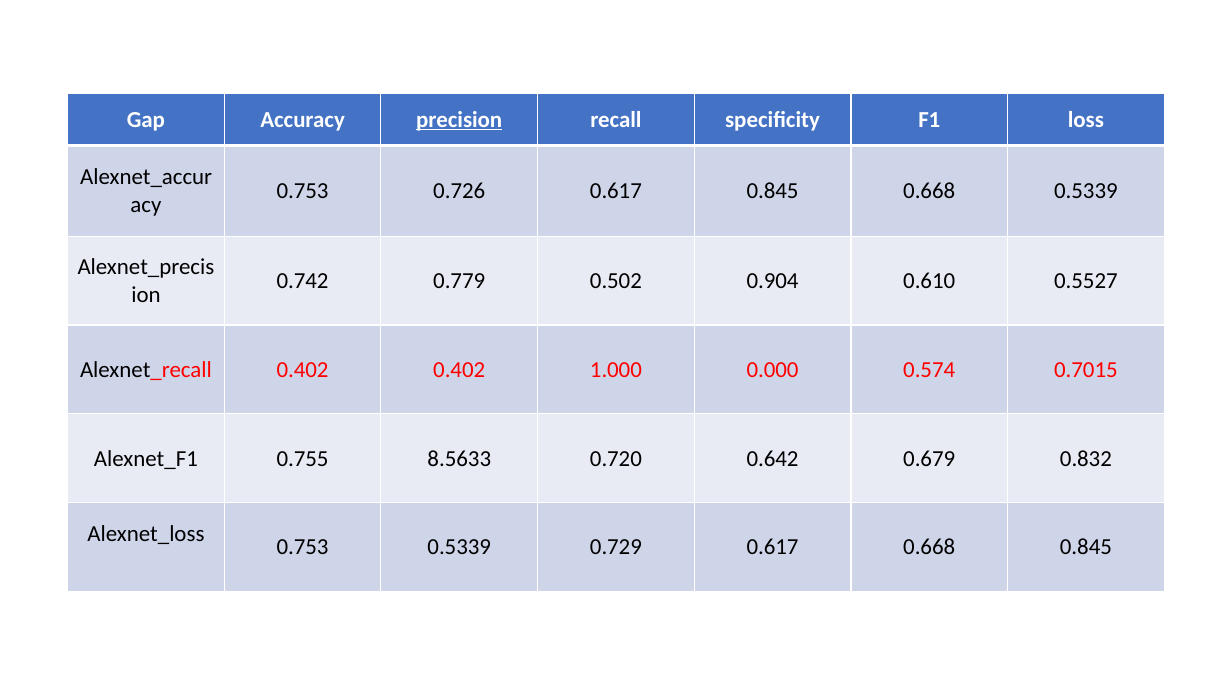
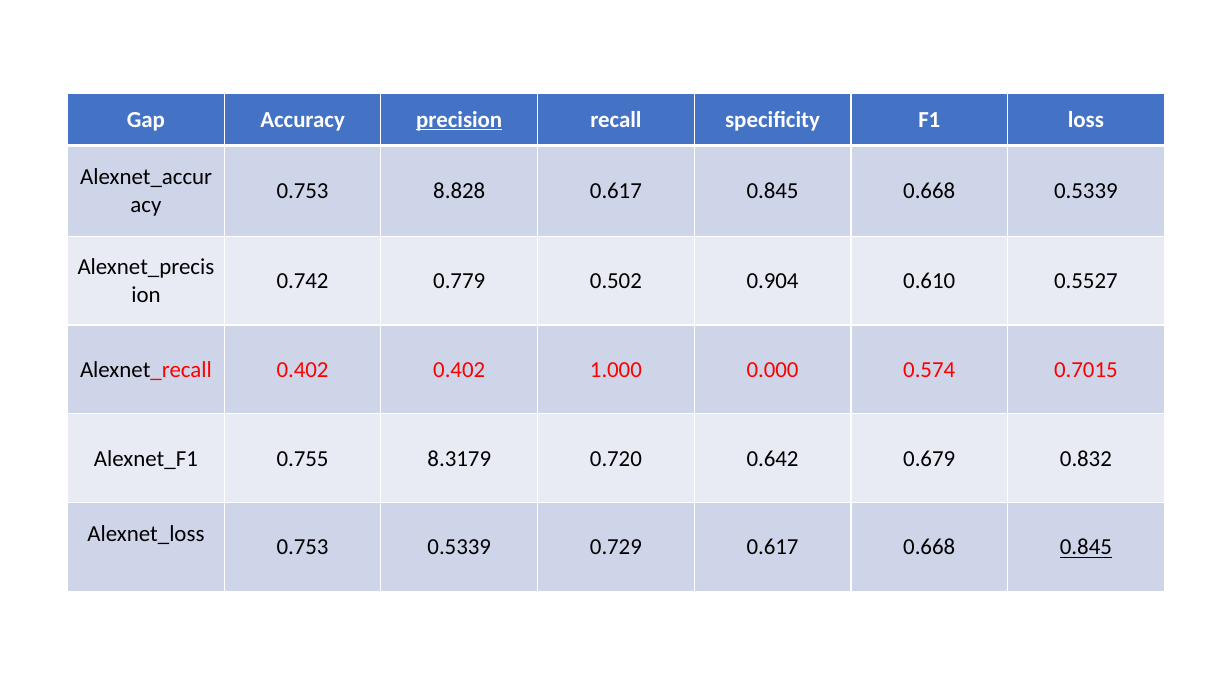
0.726: 0.726 -> 8.828 (459, 191)
8.5633: 8.5633 -> 8.3179 (459, 459)
0.845 underline: none -> present (1086, 548)
